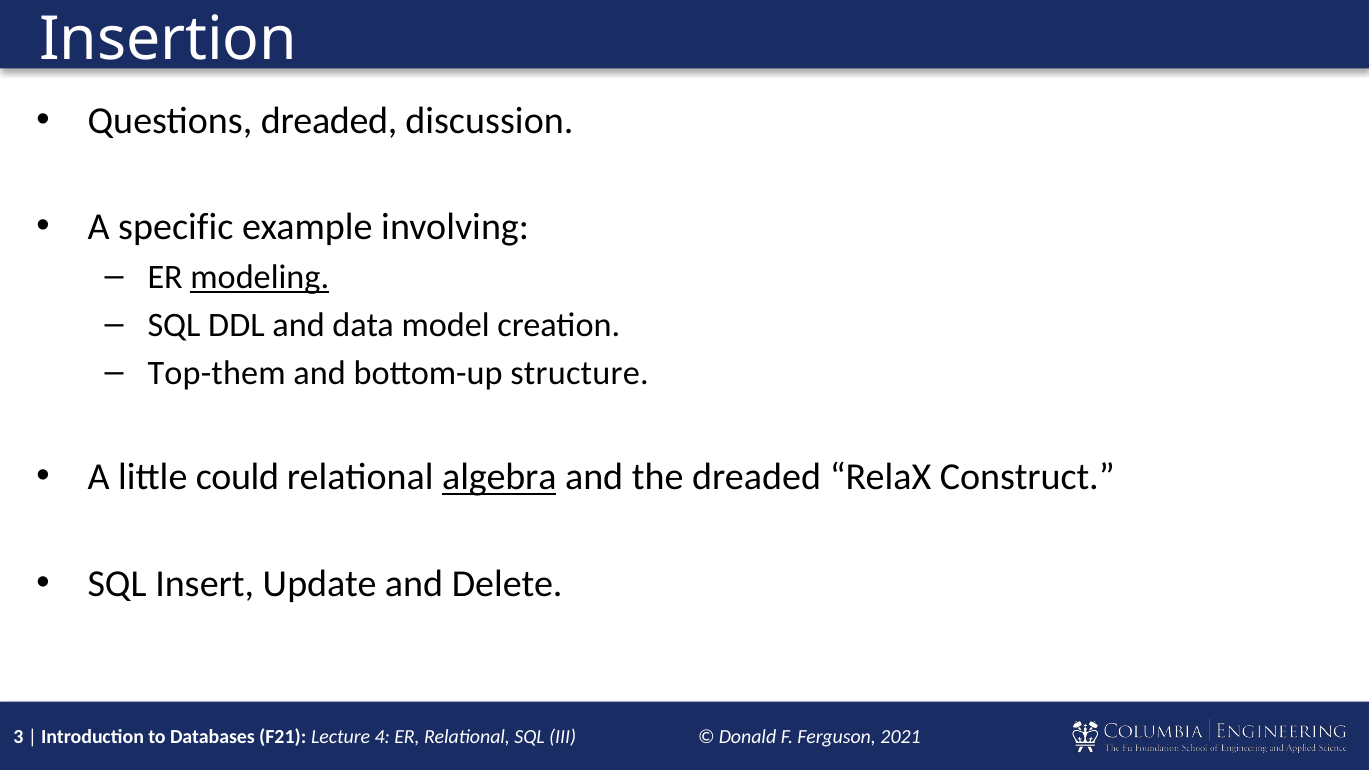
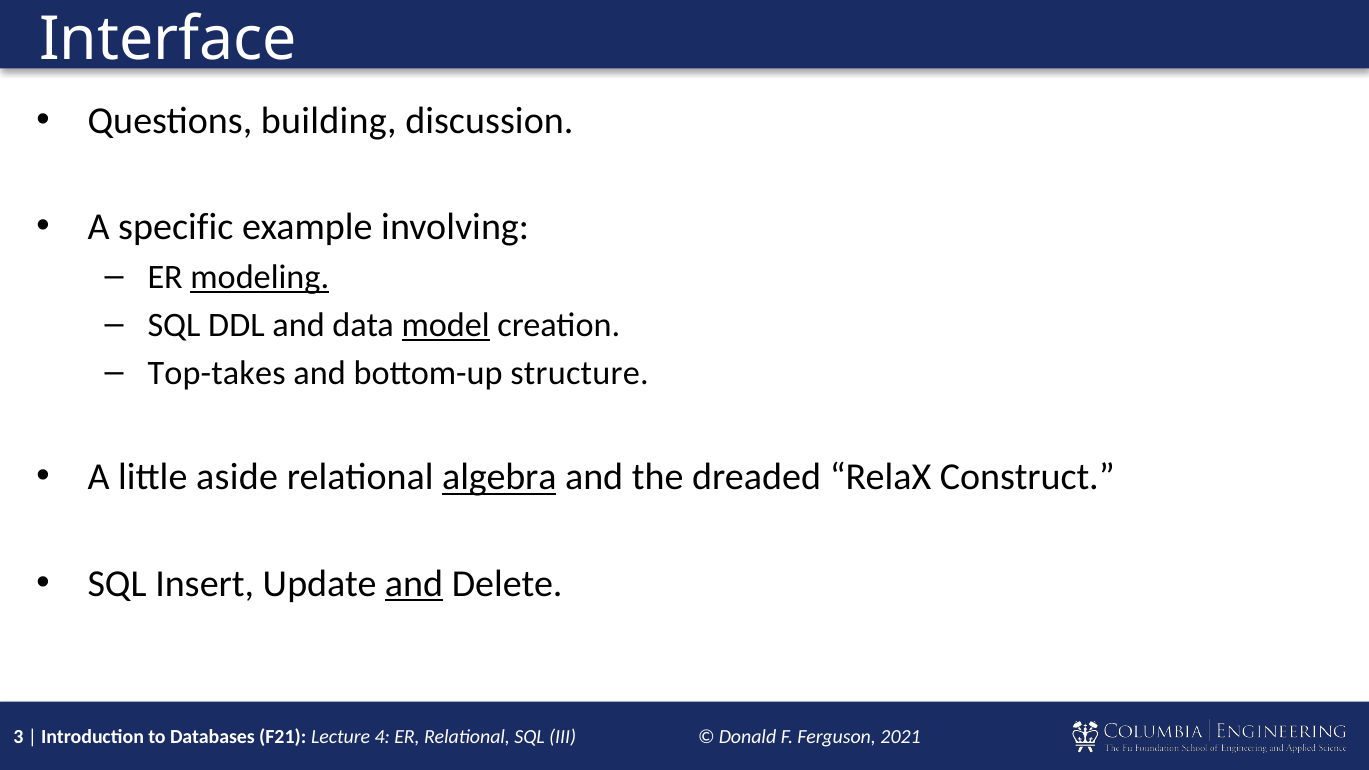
Insertion: Insertion -> Interface (168, 39)
Questions dreaded: dreaded -> building (329, 121)
model underline: none -> present (446, 325)
Top-them: Top-them -> Top-takes (217, 373)
could: could -> aside (237, 477)
and underline: none -> present (414, 584)
